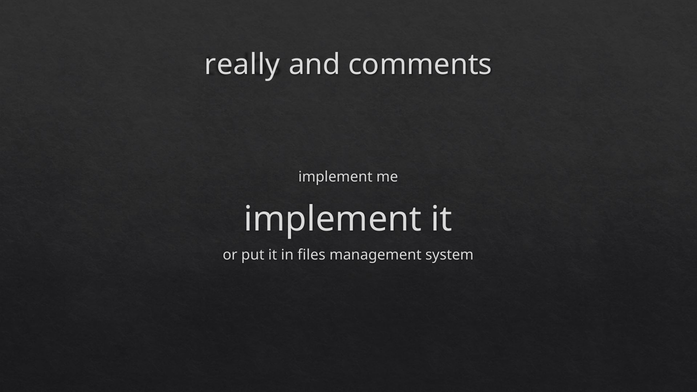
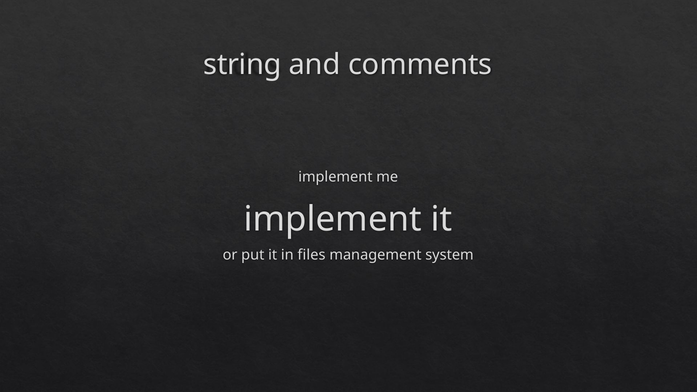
really: really -> string (243, 65)
